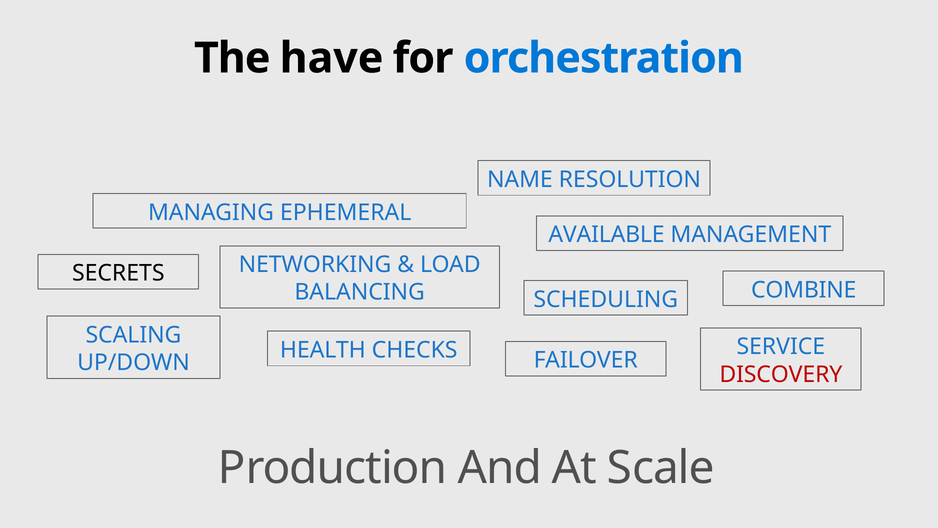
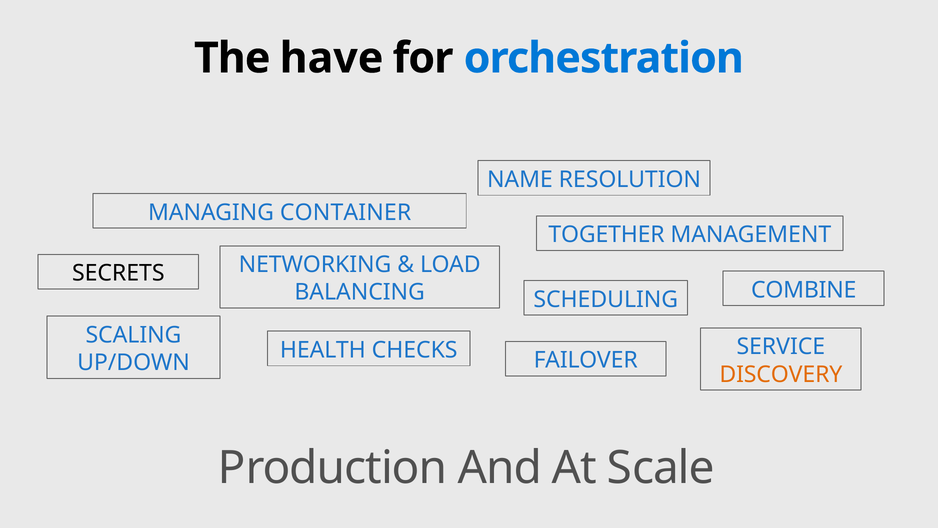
EPHEMERAL: EPHEMERAL -> CONTAINER (346, 212)
AVAILABLE: AVAILABLE -> TOGETHER (607, 234)
DISCOVERY colour: red -> orange (781, 374)
